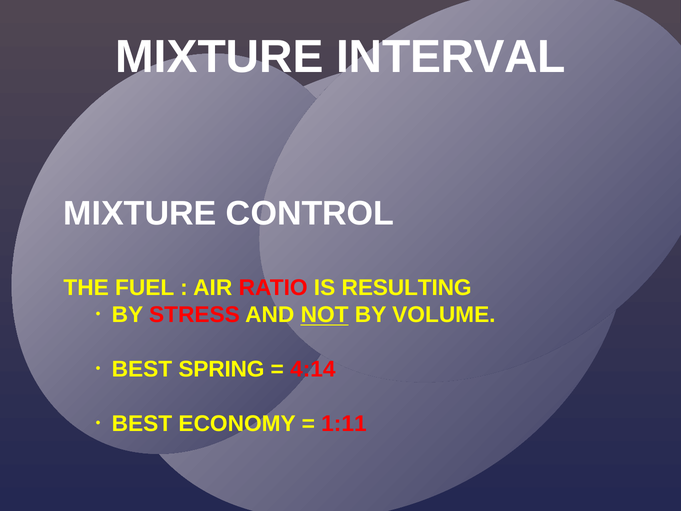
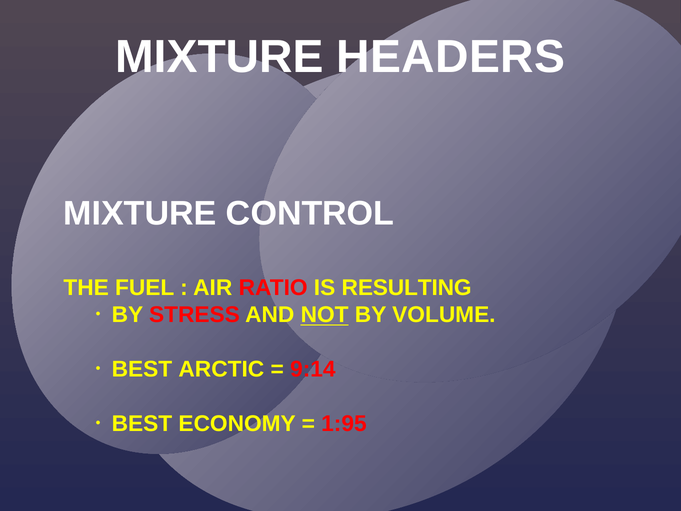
INTERVAL: INTERVAL -> HEADERS (451, 57)
SPRING: SPRING -> ARCTIC (221, 369)
4:14: 4:14 -> 9:14 (313, 369)
1:11: 1:11 -> 1:95 (344, 424)
